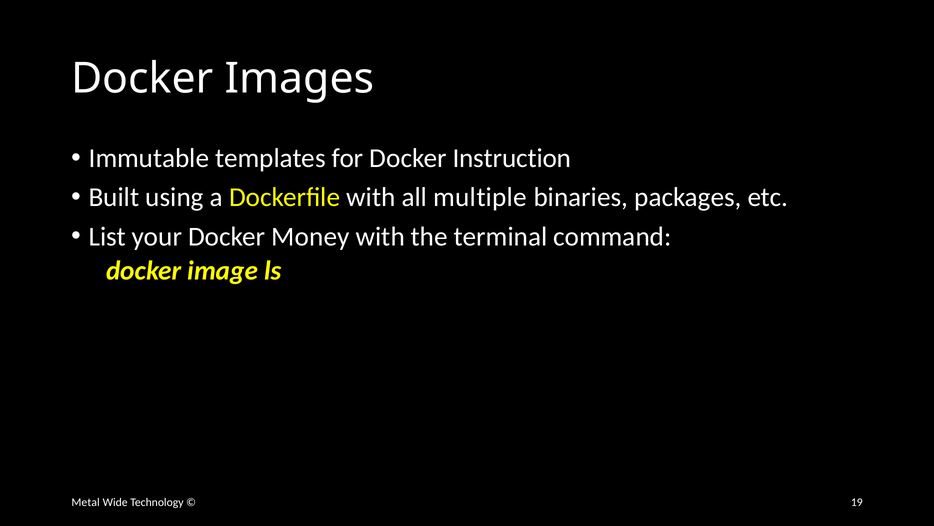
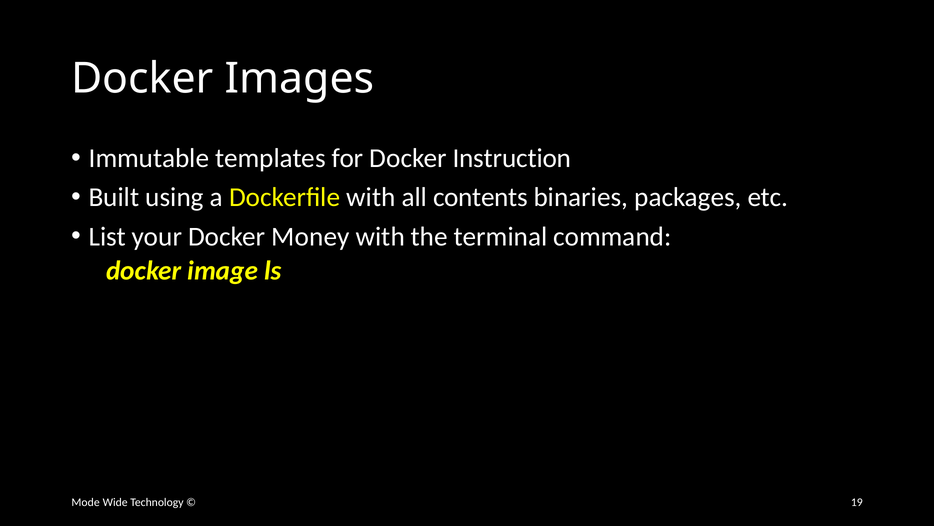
multiple: multiple -> contents (480, 197)
Metal: Metal -> Mode (86, 502)
